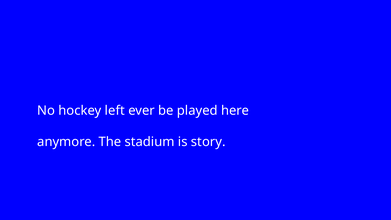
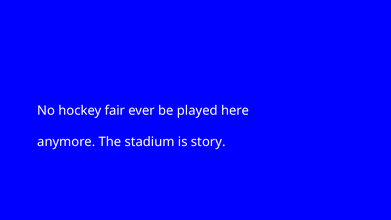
left: left -> fair (115, 111)
